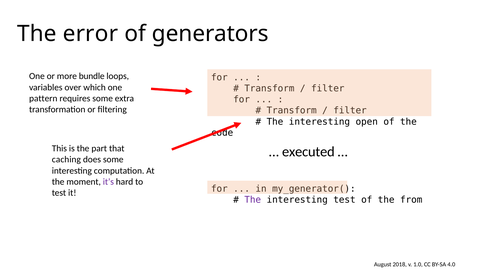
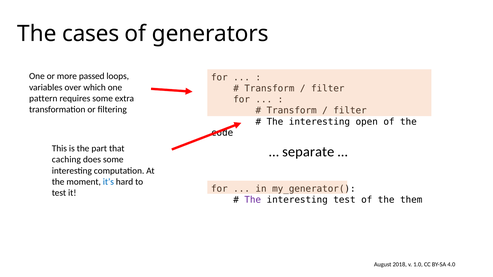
error: error -> cases (91, 34)
bundle: bundle -> passed (92, 76)
executed: executed -> separate (308, 152)
it’s colour: purple -> blue (108, 182)
from: from -> them (411, 200)
